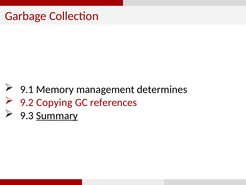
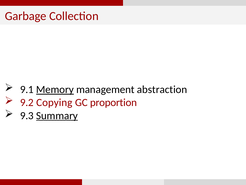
Memory underline: none -> present (55, 89)
determines: determines -> abstraction (162, 89)
references: references -> proportion (113, 102)
